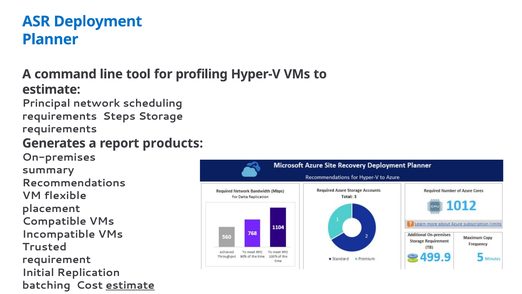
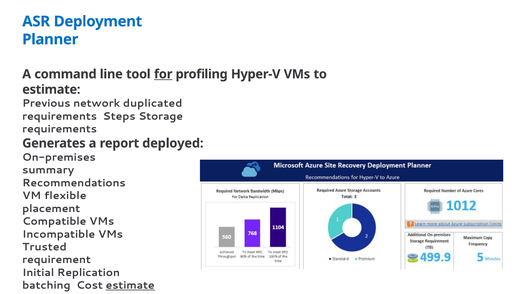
for underline: none -> present (163, 74)
Principal: Principal -> Previous (46, 103)
scheduling: scheduling -> duplicated (153, 103)
products: products -> deployed (173, 143)
